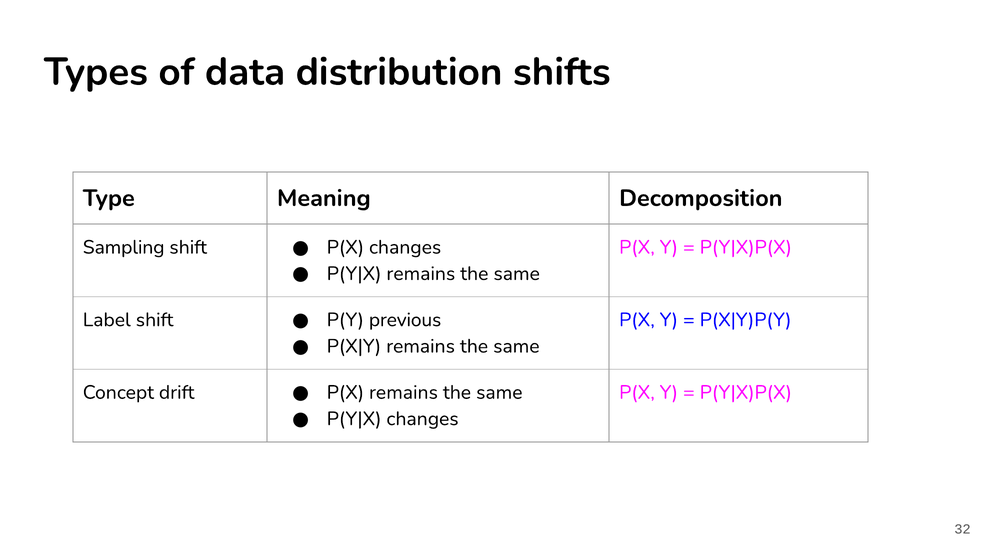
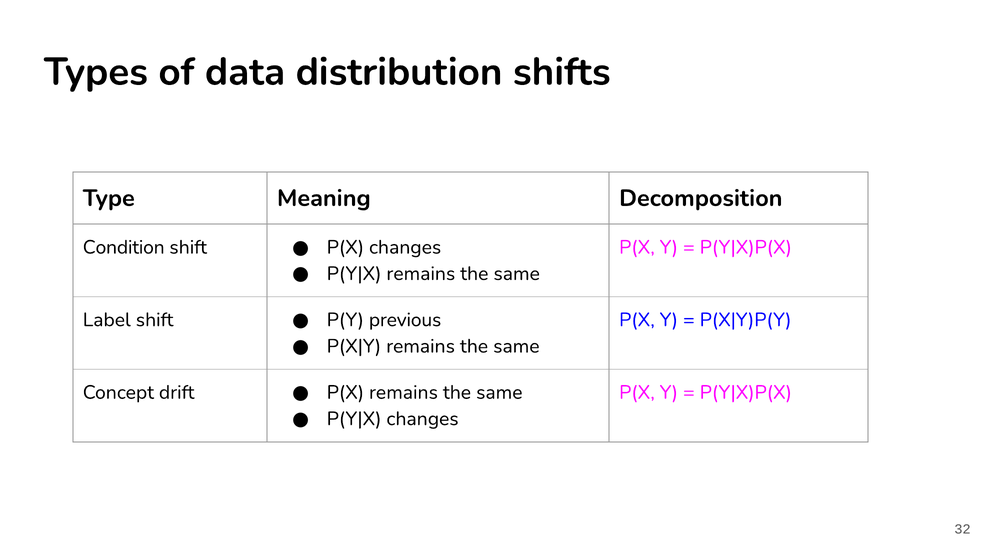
Sampling: Sampling -> Condition (124, 247)
